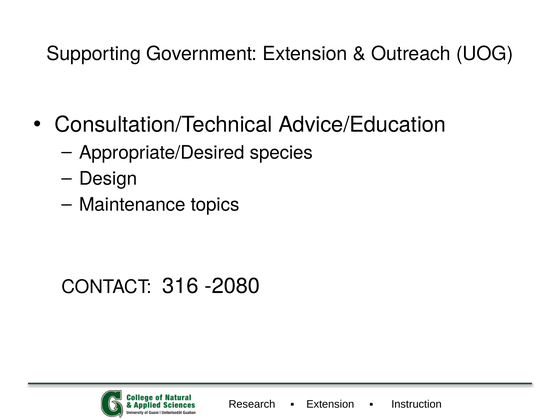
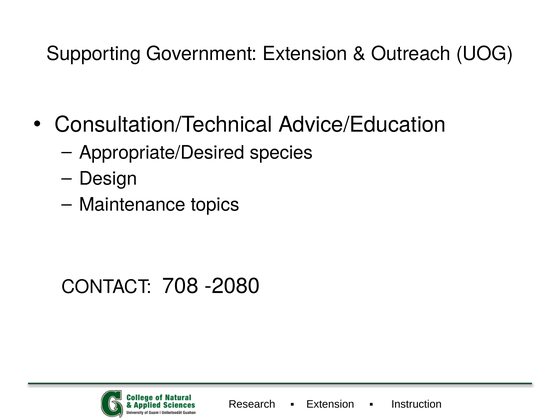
316: 316 -> 708 (180, 286)
